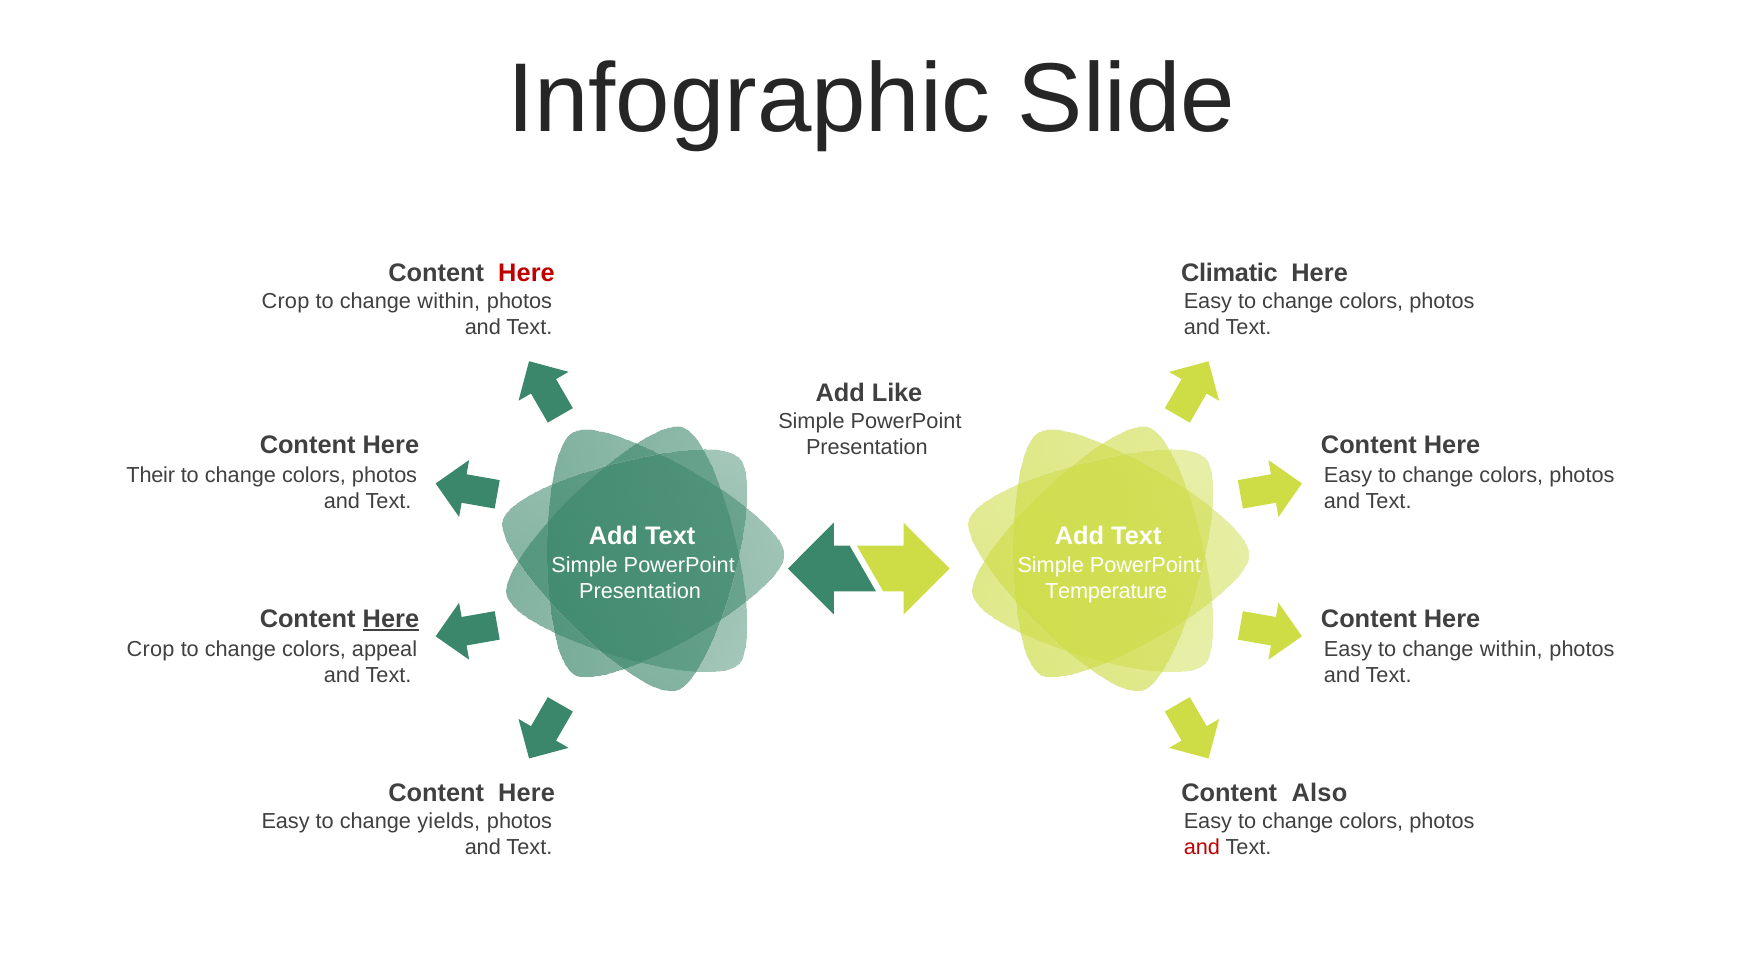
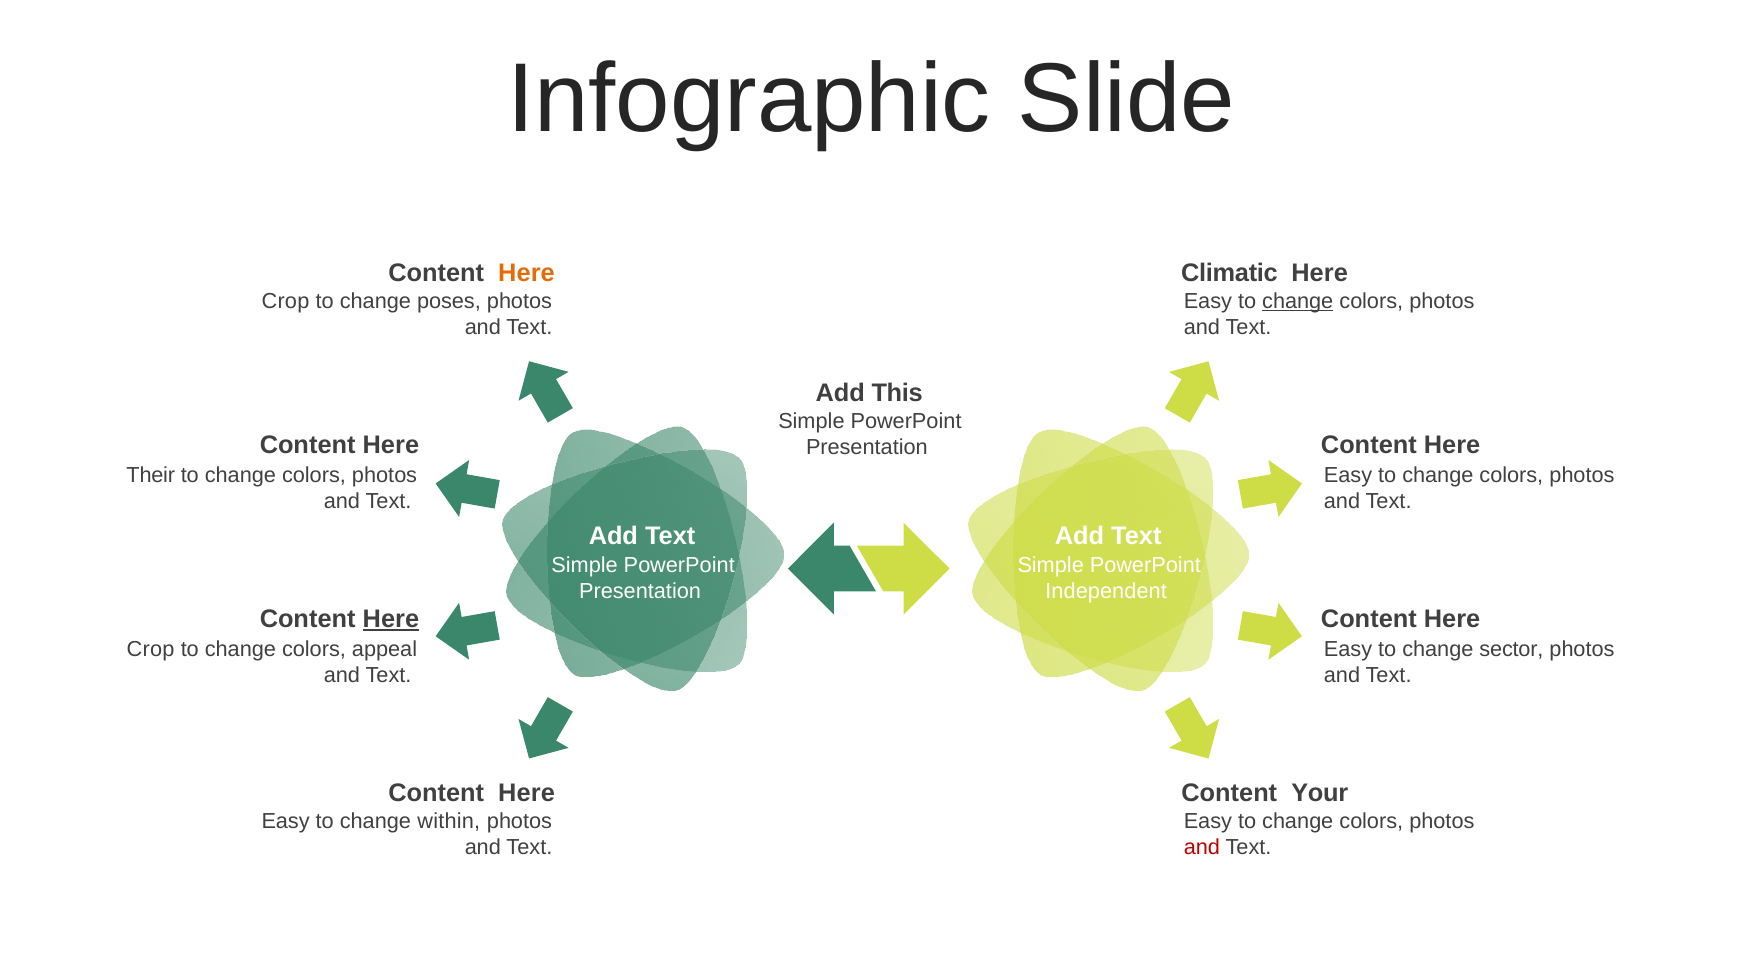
Here colour: red -> orange (527, 273)
within: within -> poses (449, 301)
change underline: none -> present (1298, 301)
Like: Like -> This (897, 393)
Temperature: Temperature -> Independent (1106, 591)
Easy to change within: within -> sector (1511, 649)
Also: Also -> Your (1320, 793)
yields: yields -> within (449, 821)
